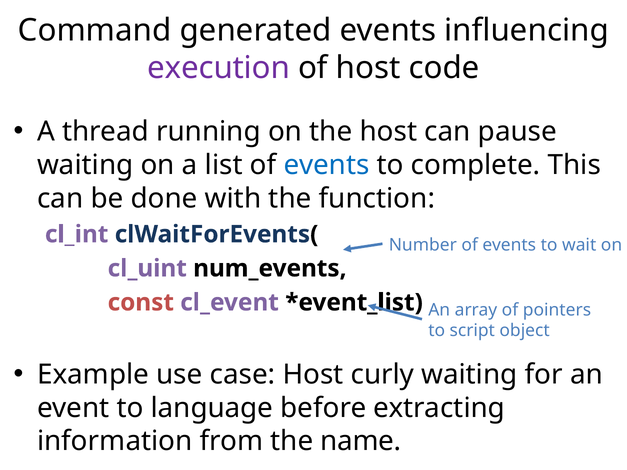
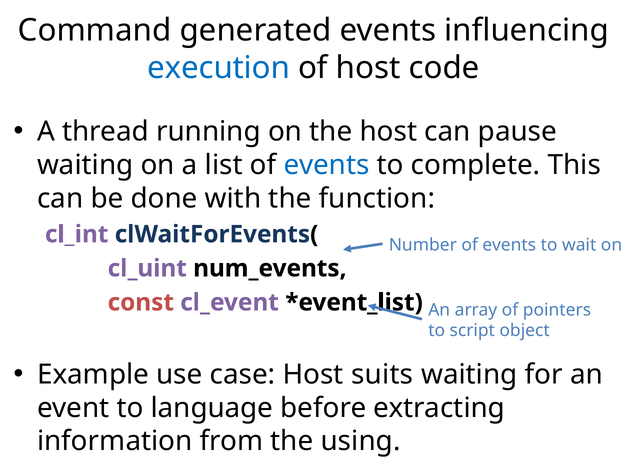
execution colour: purple -> blue (219, 68)
curly: curly -> suits (382, 375)
name: name -> using (361, 442)
